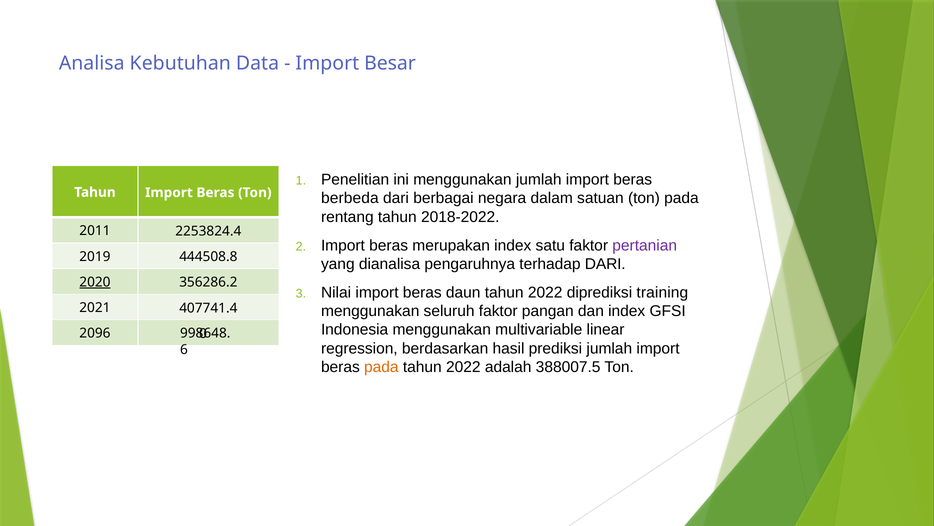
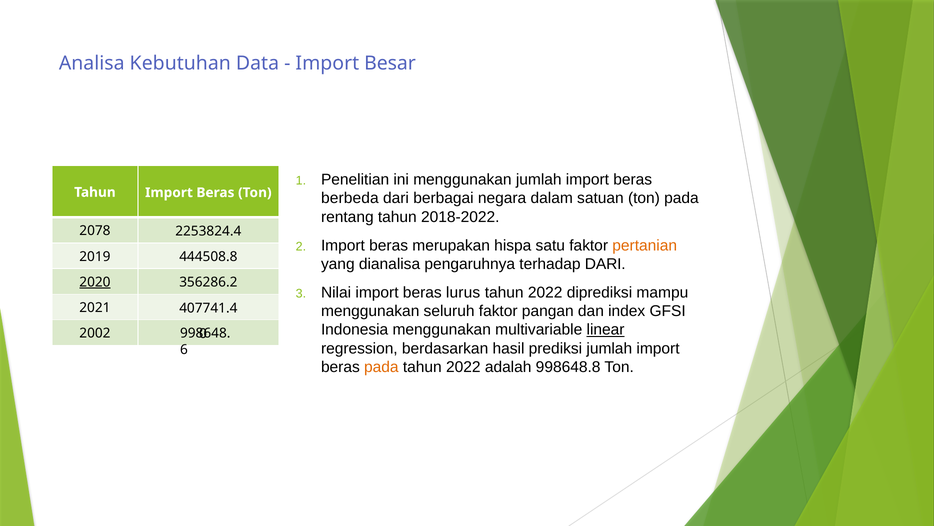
2011: 2011 -> 2078 (95, 231)
merupakan index: index -> hispa (513, 245)
pertanian colour: purple -> orange (645, 245)
daun: daun -> lurus (463, 292)
training: training -> mampu (662, 292)
linear underline: none -> present (606, 329)
2096: 2096 -> 2002 (95, 333)
388007.5: 388007.5 -> 998648.8 (568, 367)
